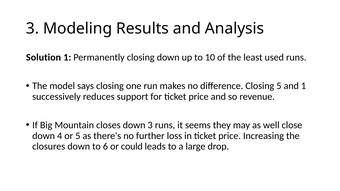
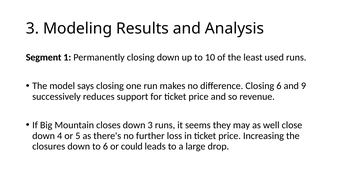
Solution: Solution -> Segment (44, 57)
Closing 5: 5 -> 6 (279, 86)
and 1: 1 -> 9 (304, 86)
